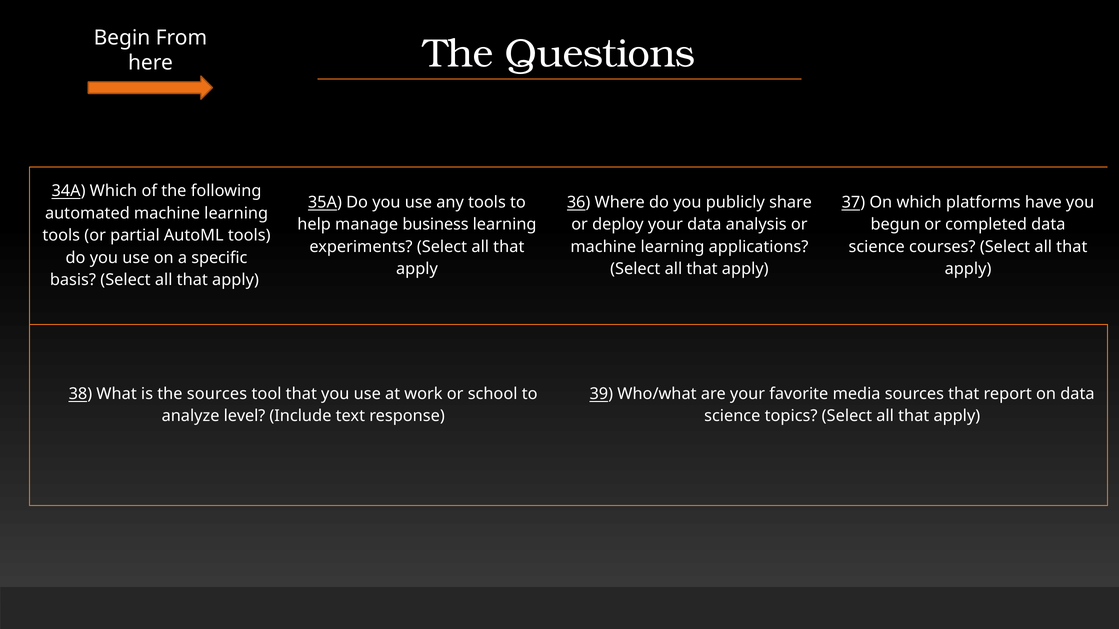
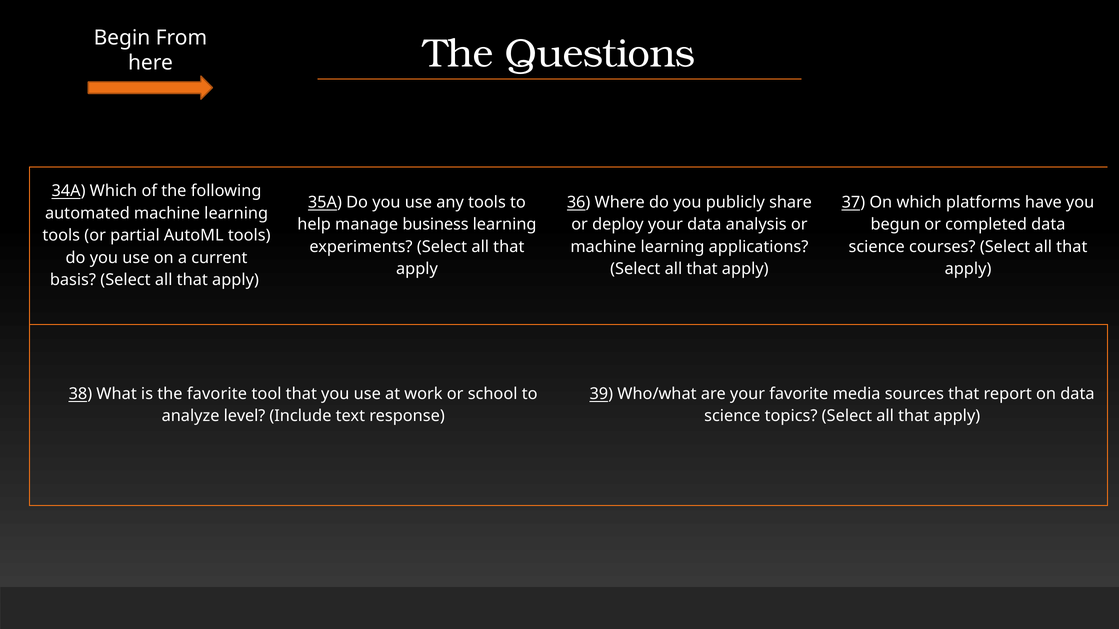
specific: specific -> current (219, 258)
the sources: sources -> favorite (217, 394)
